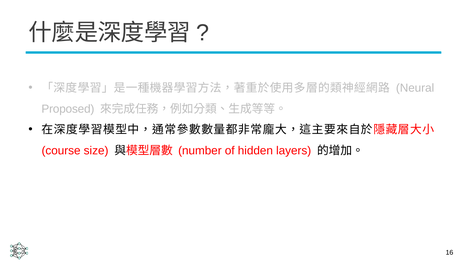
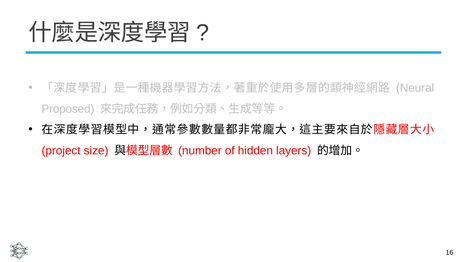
course: course -> project (61, 151)
